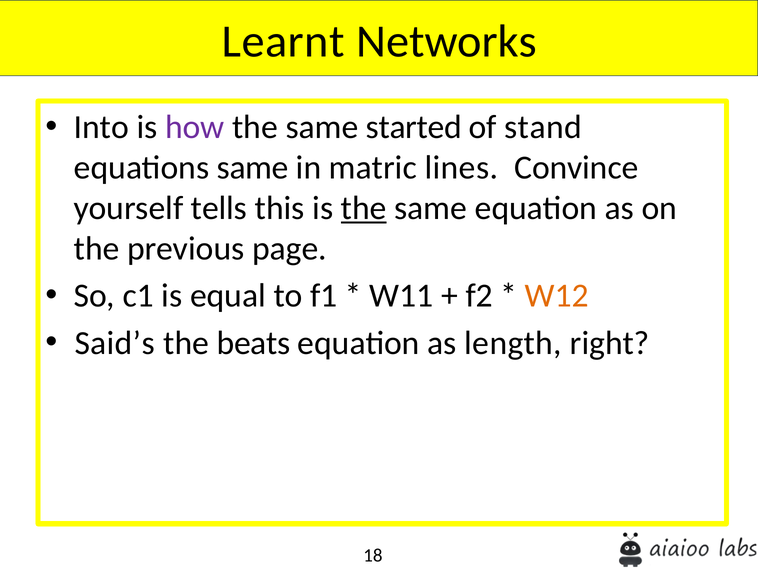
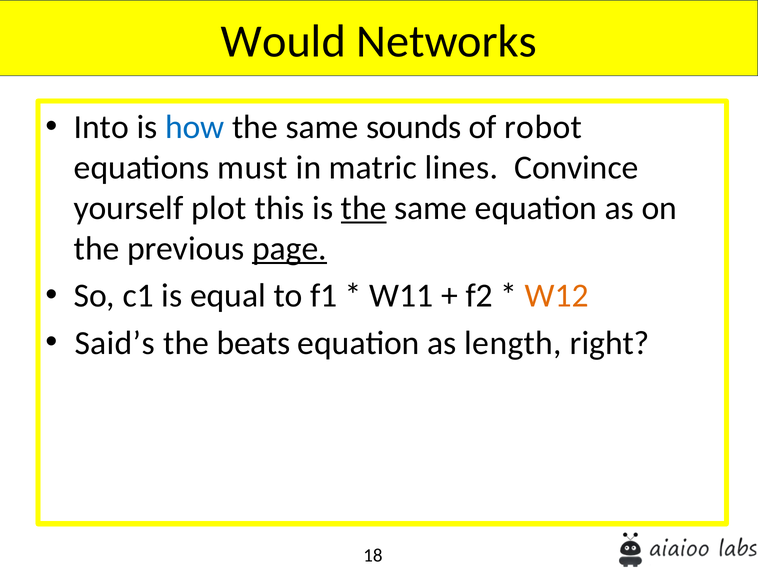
Learnt: Learnt -> Would (283, 41)
how colour: purple -> blue (195, 127)
started: started -> sounds (414, 127)
stand: stand -> robot (543, 127)
equations same: same -> must (252, 168)
tells: tells -> plot (219, 208)
page underline: none -> present (290, 249)
